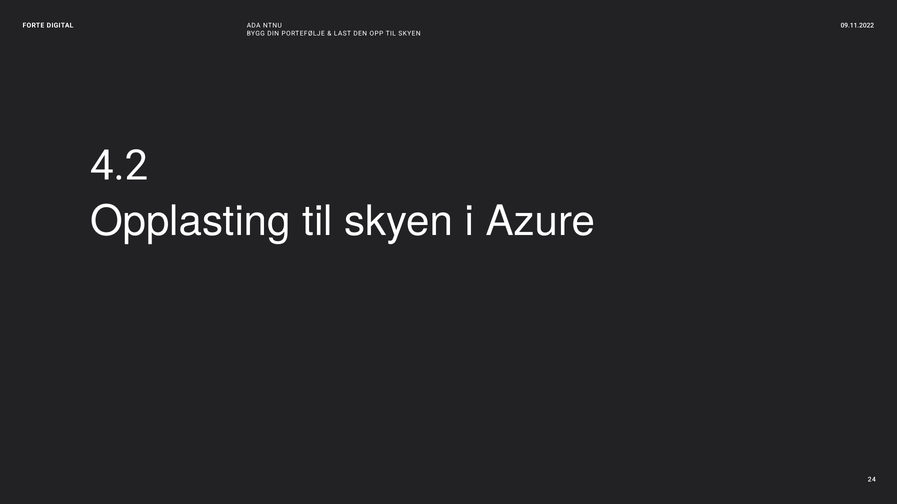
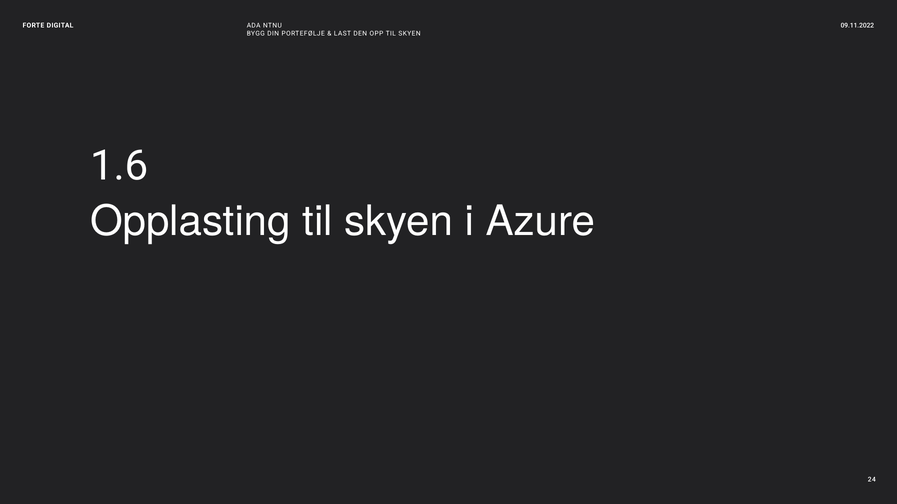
4.2: 4.2 -> 1.6 (119, 166)
